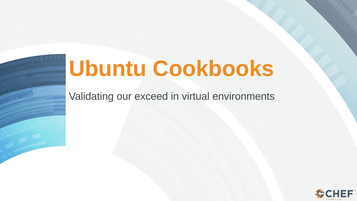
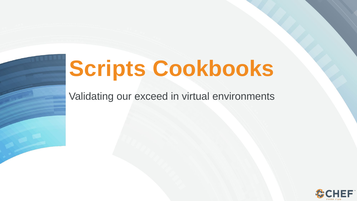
Ubuntu: Ubuntu -> Scripts (108, 69)
